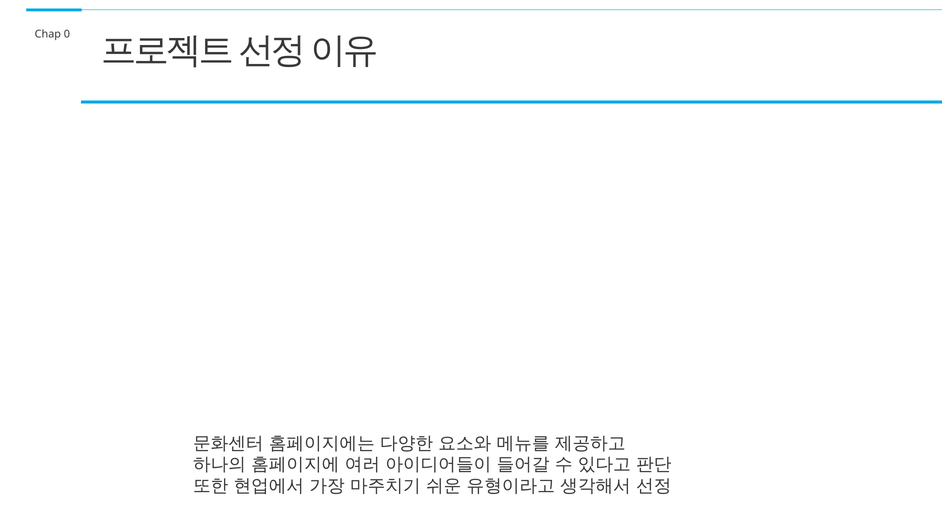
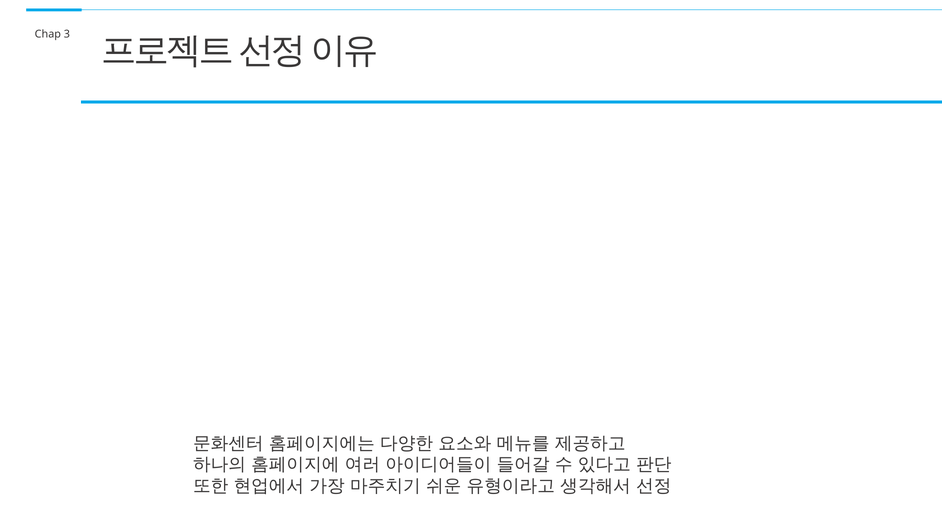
0: 0 -> 3 (67, 34)
